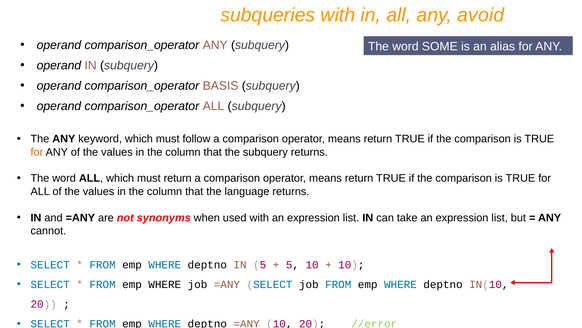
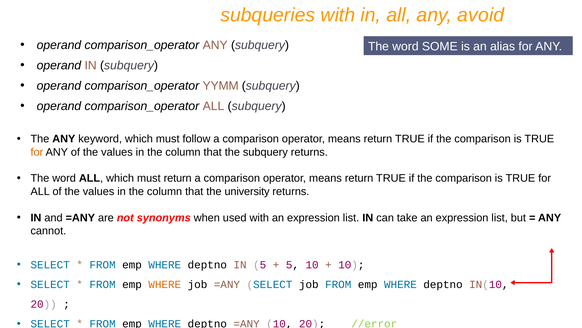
BASIS: BASIS -> YYMM (221, 86)
language: language -> university (247, 191)
WHERE colour: black -> orange (165, 284)
